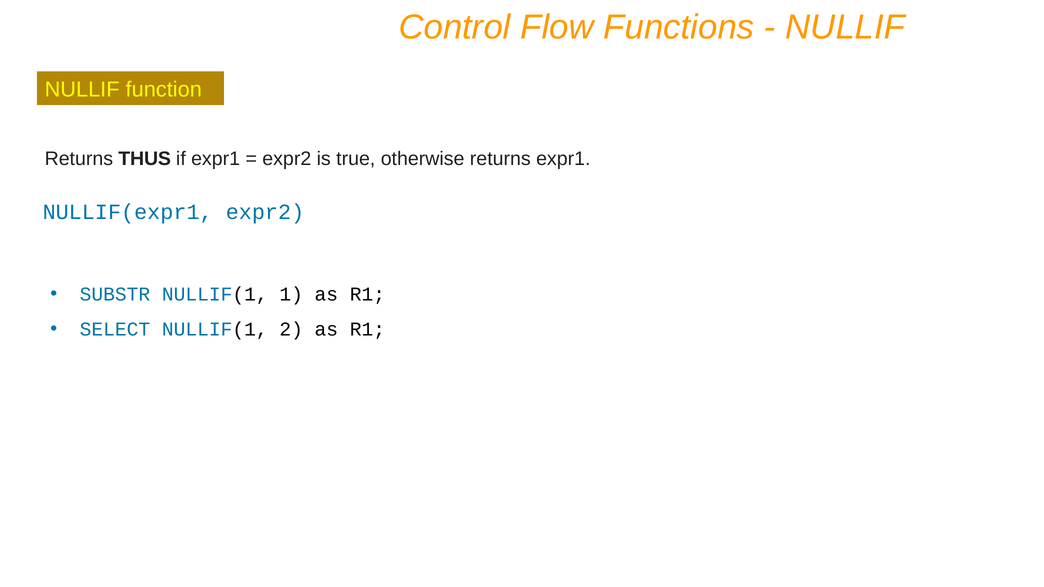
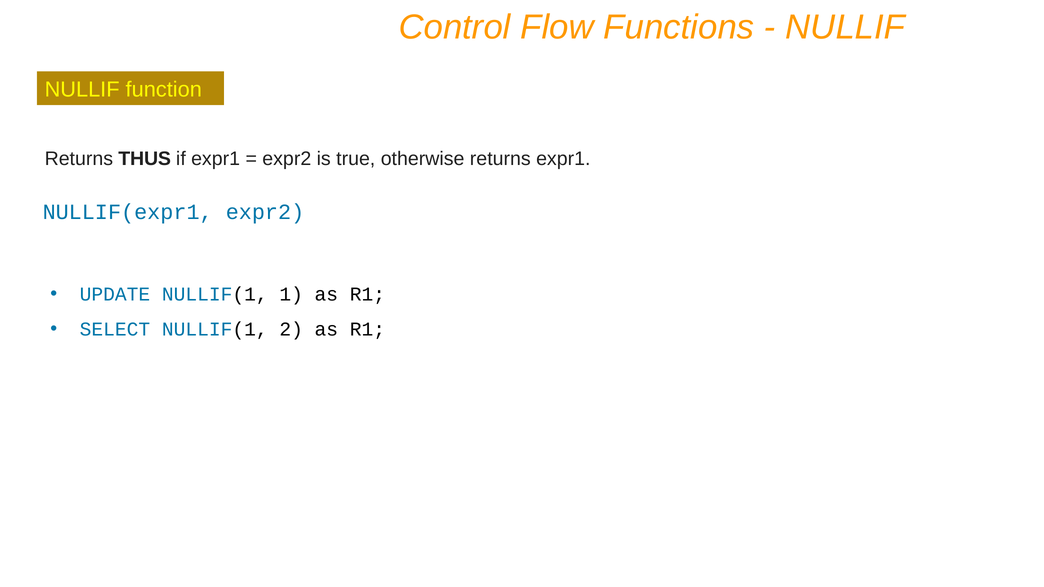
SUBSTR: SUBSTR -> UPDATE (115, 294)
